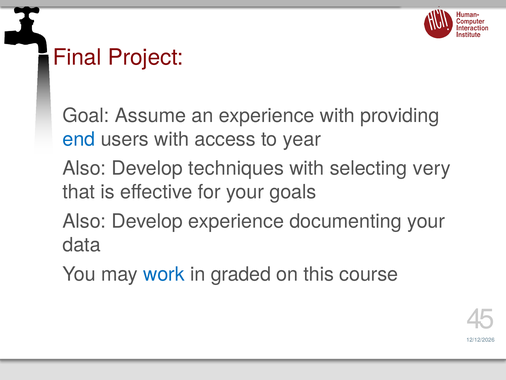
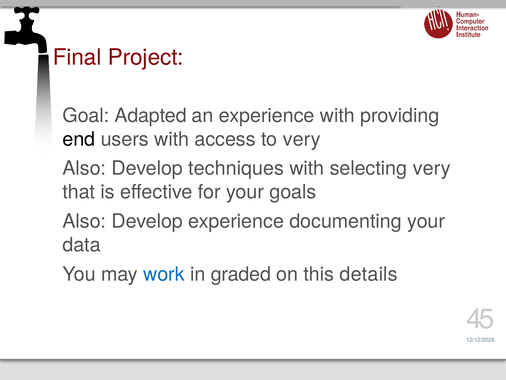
Assume: Assume -> Adapted (151, 115)
end colour: blue -> black (79, 139)
to year: year -> very (302, 139)
course: course -> details (369, 274)
